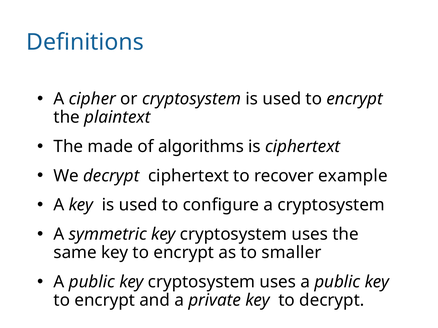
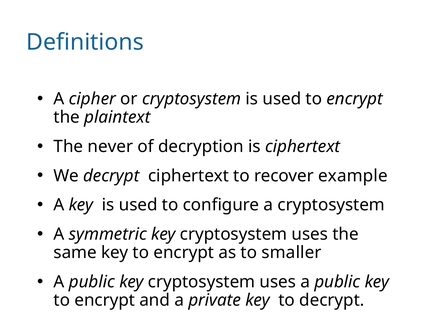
made: made -> never (110, 147)
algorithms: algorithms -> decryption (201, 147)
